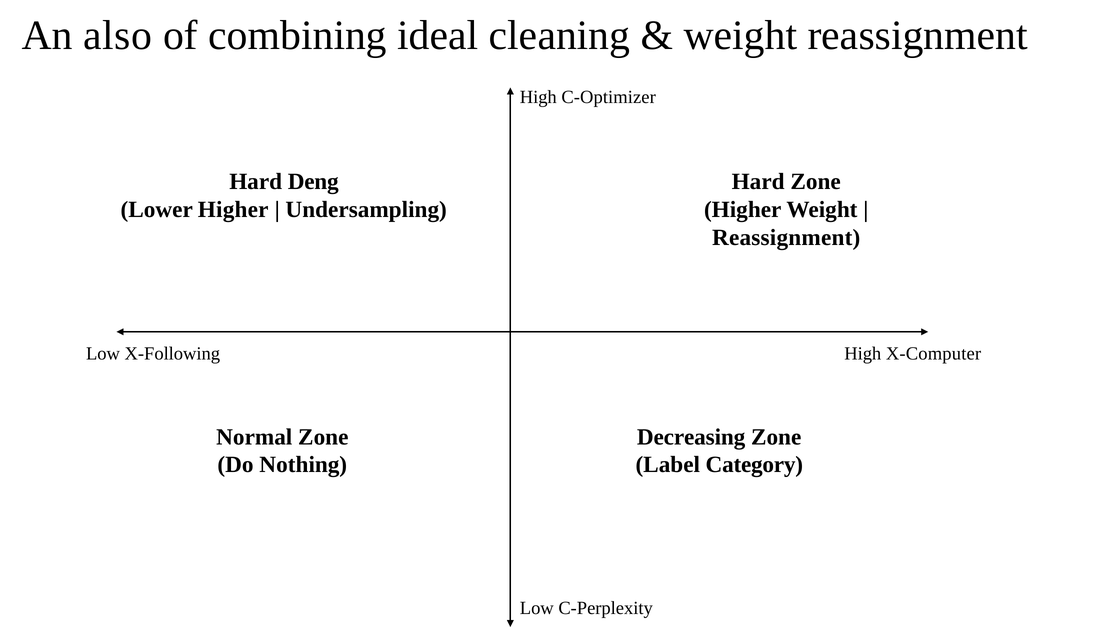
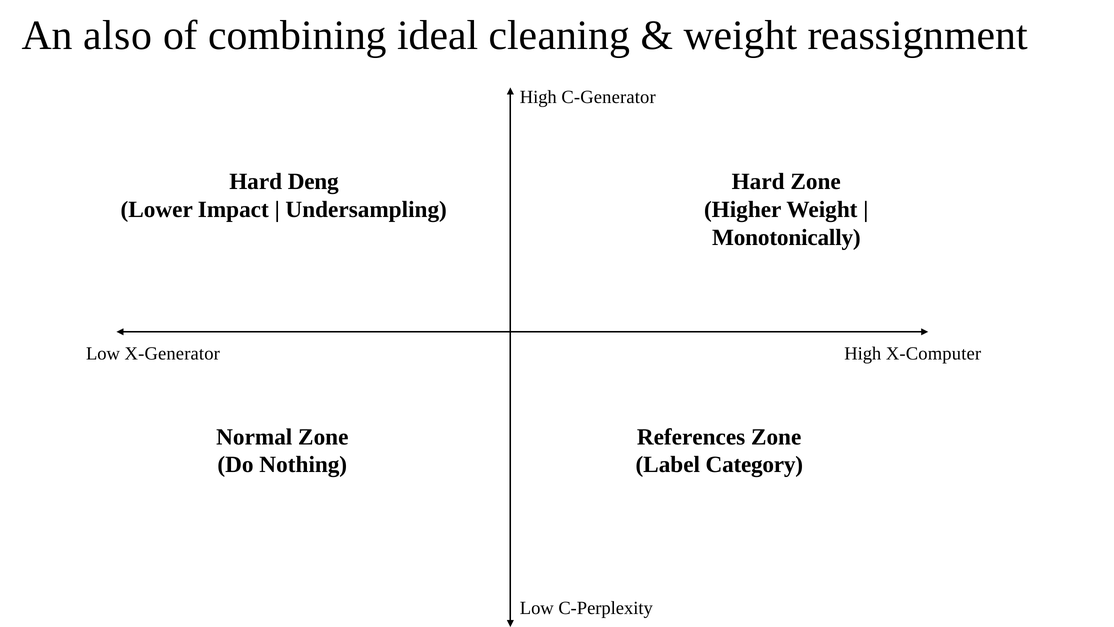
C-Optimizer: C-Optimizer -> C-Generator (609, 97)
Lower Higher: Higher -> Impact (233, 209)
Reassignment: Reassignment -> Monotonically (786, 237)
X-Following: X-Following -> X-Generator (172, 353)
Decreasing: Decreasing -> References (691, 437)
